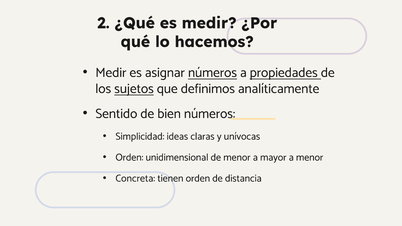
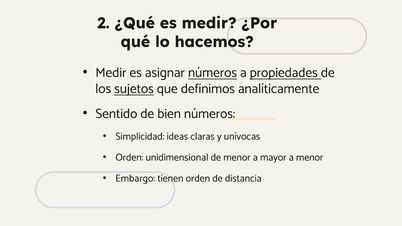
Concreta: Concreta -> Embargo (135, 178)
